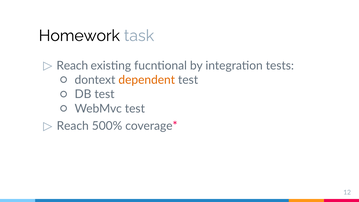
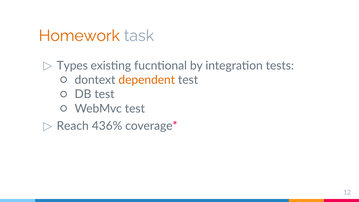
Homework colour: black -> orange (79, 36)
Reach: Reach -> Types (72, 66)
500%: 500% -> 436% (107, 126)
